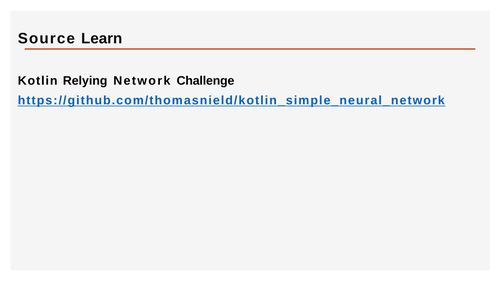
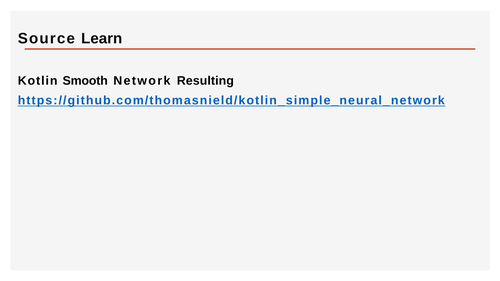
Relying: Relying -> Smooth (85, 81)
Challenge: Challenge -> Resulting (205, 81)
